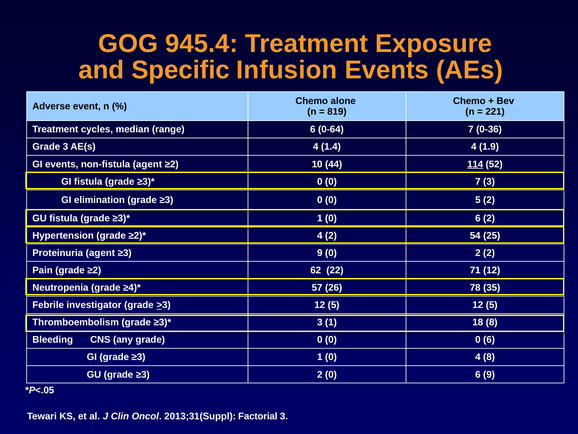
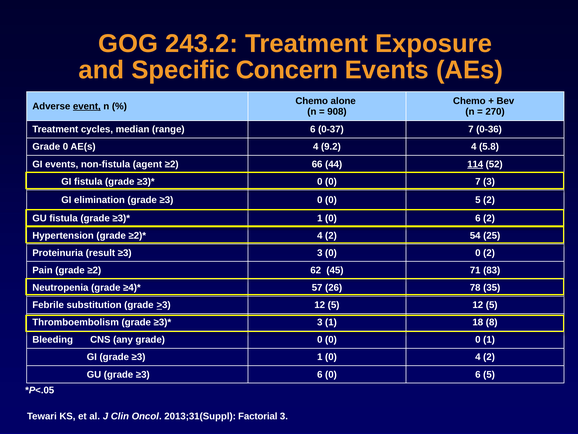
945.4: 945.4 -> 243.2 (202, 44)
Infusion: Infusion -> Concern (287, 70)
event underline: none -> present (87, 106)
819: 819 -> 908 (337, 112)
221: 221 -> 270 (495, 112)
0-64: 0-64 -> 0-37 (331, 129)
3: 3 -> 0 (65, 147)
1.4: 1.4 -> 9.2 (331, 147)
1.9: 1.9 -> 5.8 (489, 147)
10: 10 -> 66 (317, 164)
Proteinuria agent: agent -> result (100, 253)
≥3 9: 9 -> 3 (320, 253)
2: 2 -> 0 (478, 253)
22: 22 -> 45 (335, 270)
71 12: 12 -> 83 (492, 270)
investigator: investigator -> substitution (94, 305)
0 0 6: 6 -> 1 (489, 339)
0 4 8: 8 -> 2 (489, 357)
≥3 2: 2 -> 6 (320, 374)
6 9: 9 -> 5 (489, 374)
